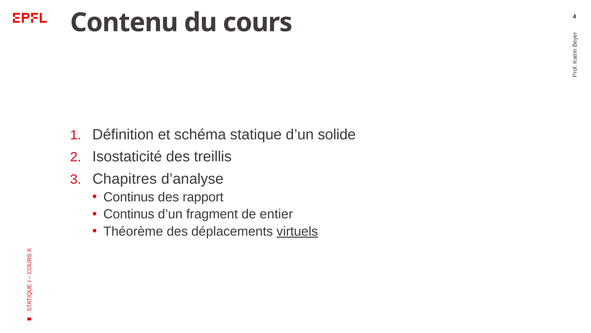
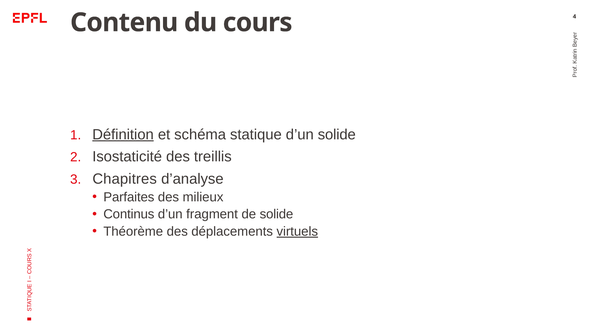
Définition underline: none -> present (123, 134)
Continus: Continus -> Parfaites (129, 197)
rapport: rapport -> milieux (203, 197)
de entier: entier -> solide (276, 214)
